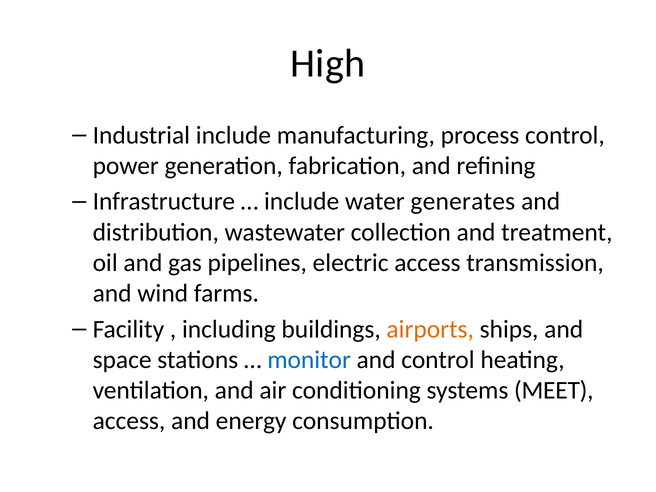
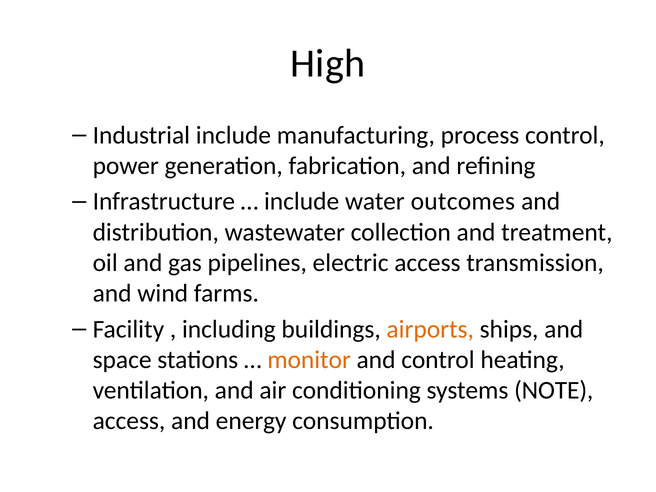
generates: generates -> outcomes (463, 202)
monitor colour: blue -> orange (309, 360)
MEET: MEET -> NOTE (554, 390)
